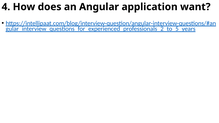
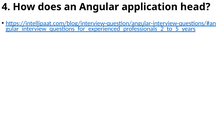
want: want -> head (195, 7)
